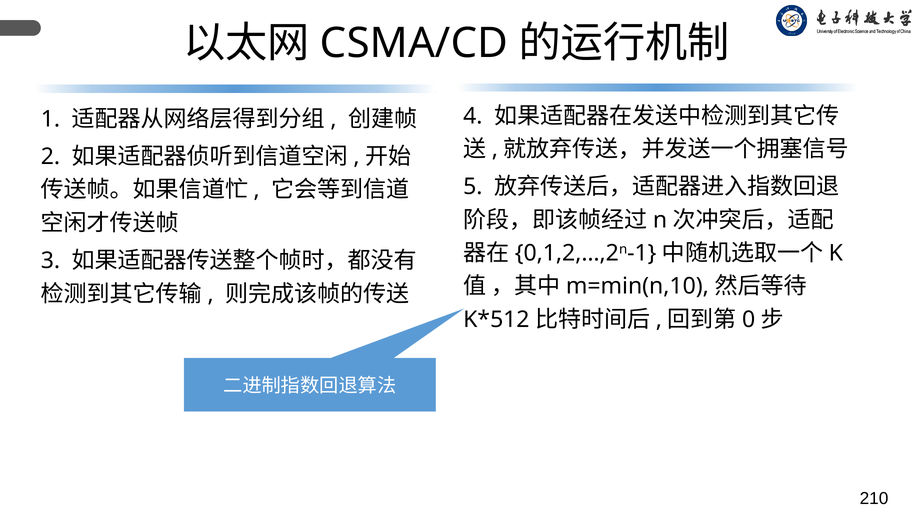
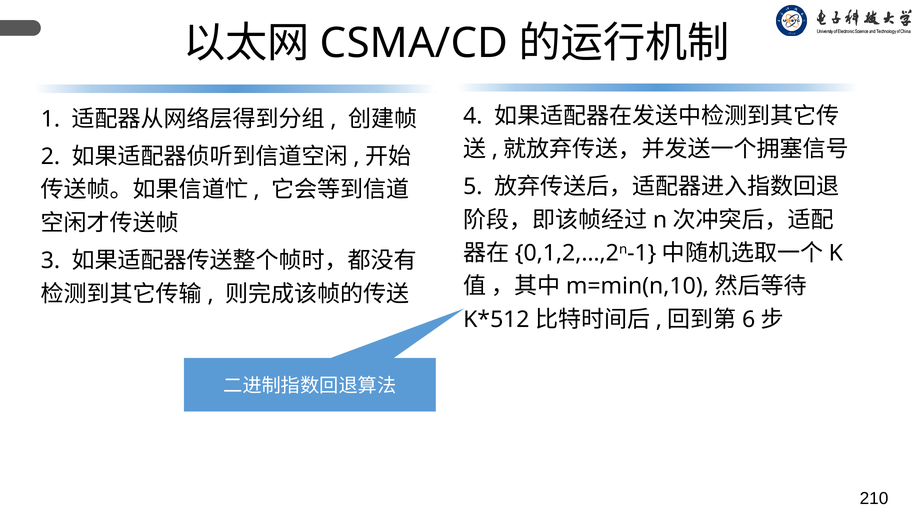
0: 0 -> 6 (749, 319)
